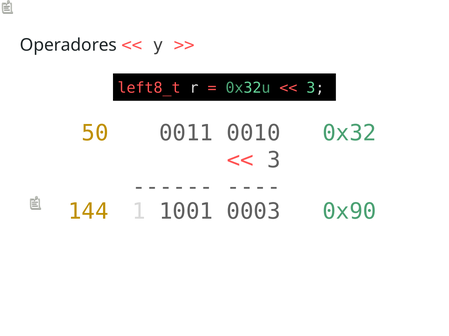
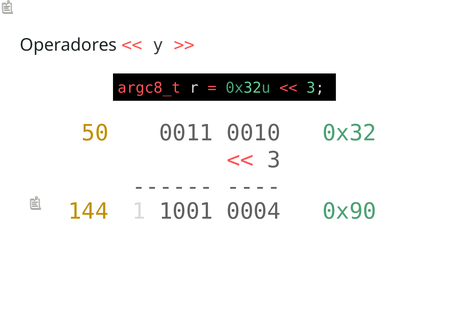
left8_t: left8_t -> argc8_t (149, 88)
0003: 0003 -> 0004 (254, 212)
